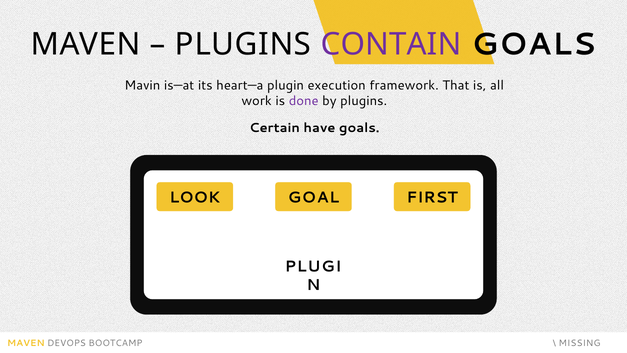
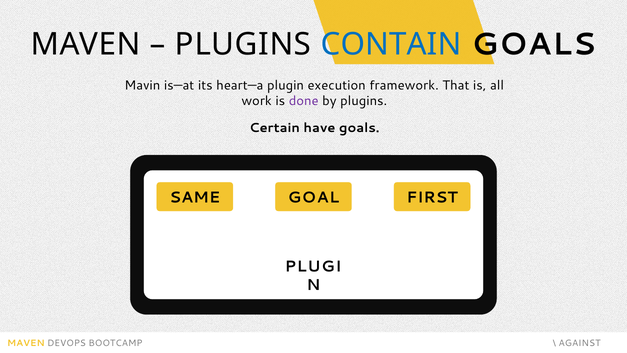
CONTAIN colour: purple -> blue (391, 45)
LOOK: LOOK -> SAME (195, 198)
MISSING: MISSING -> AGAINST (580, 343)
